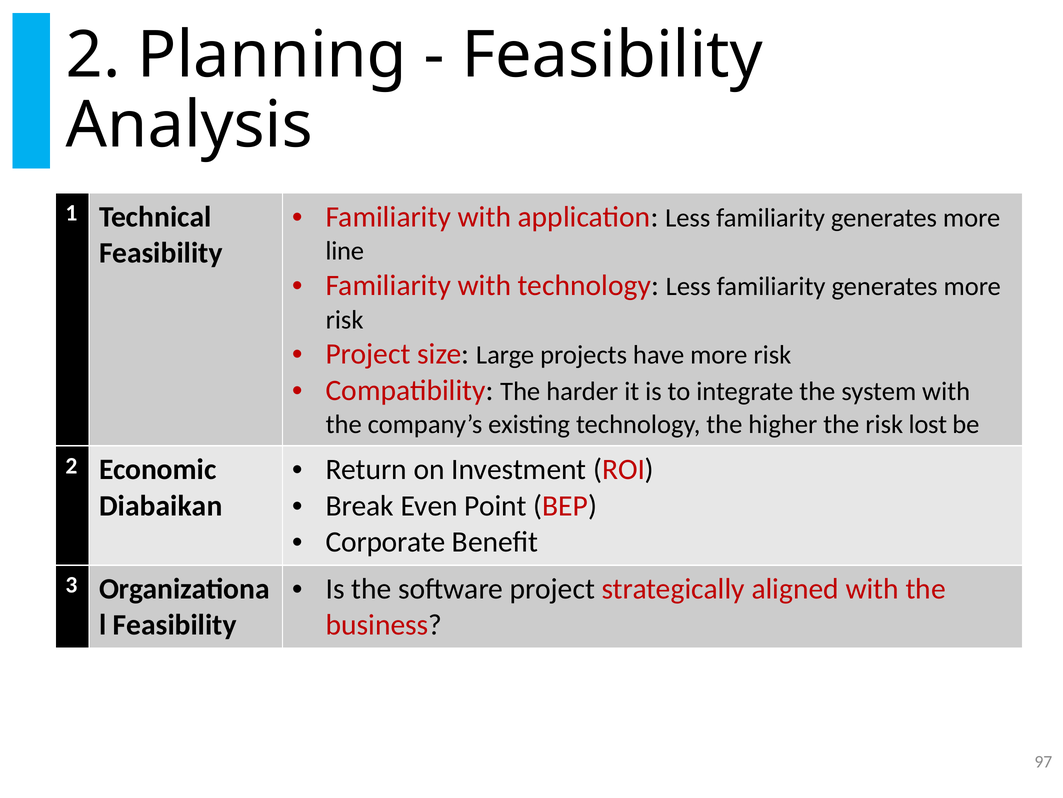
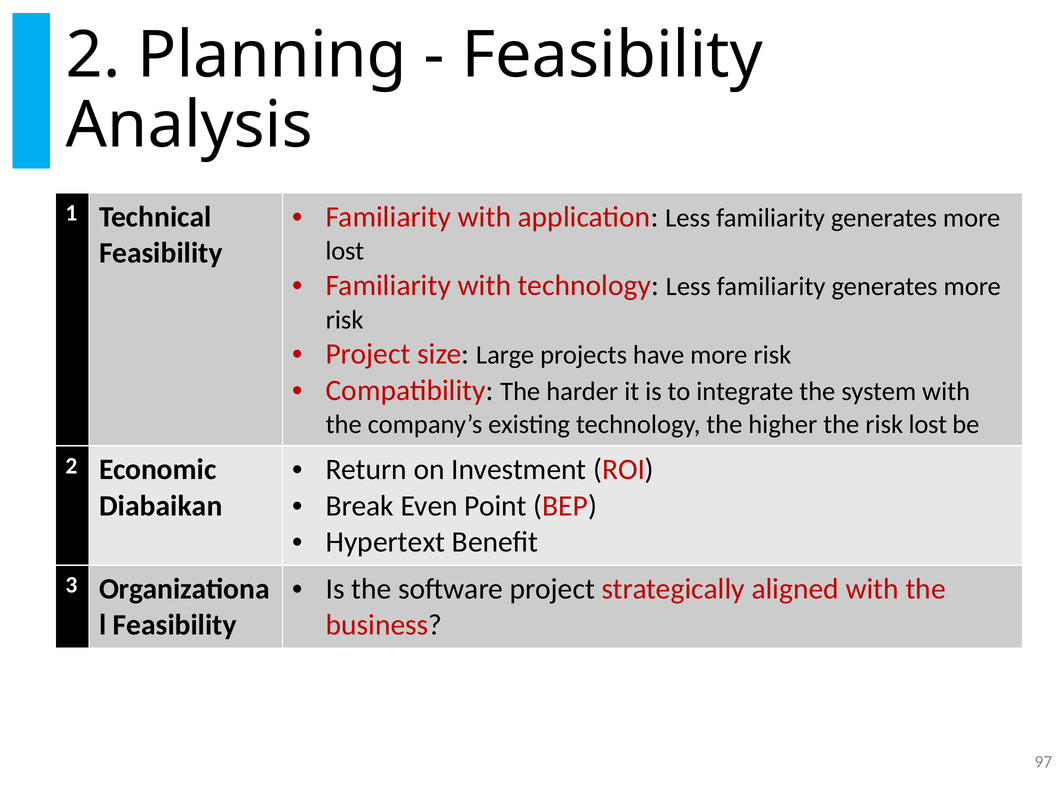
line: line -> lost (345, 251)
Corporate: Corporate -> Hypertext (385, 542)
